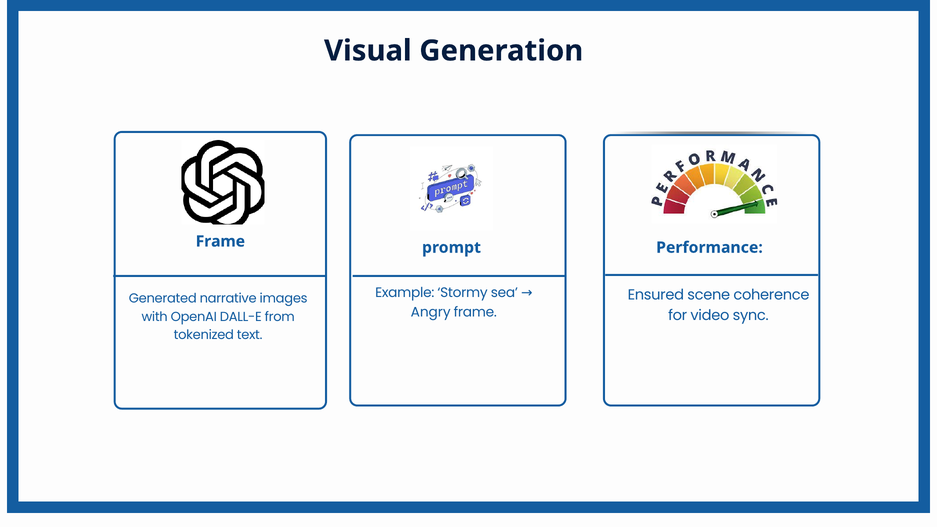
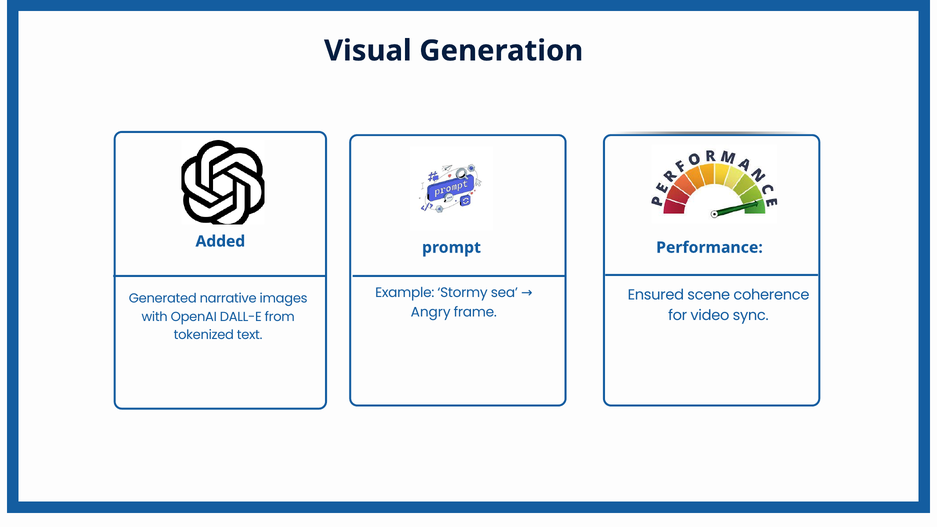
Frame: Frame -> Added (220, 241)
